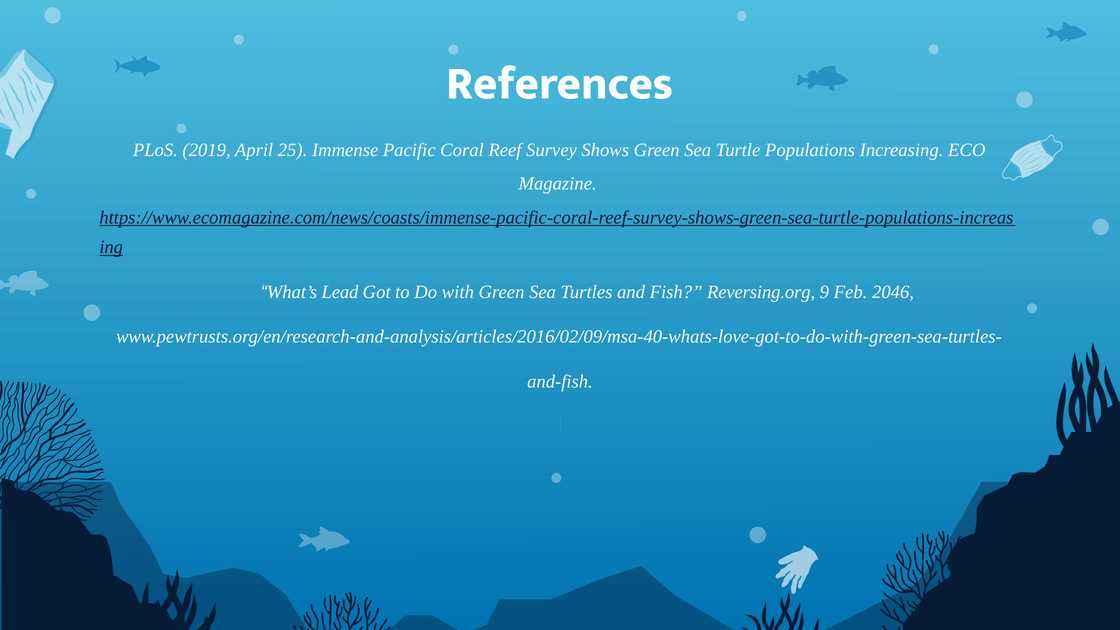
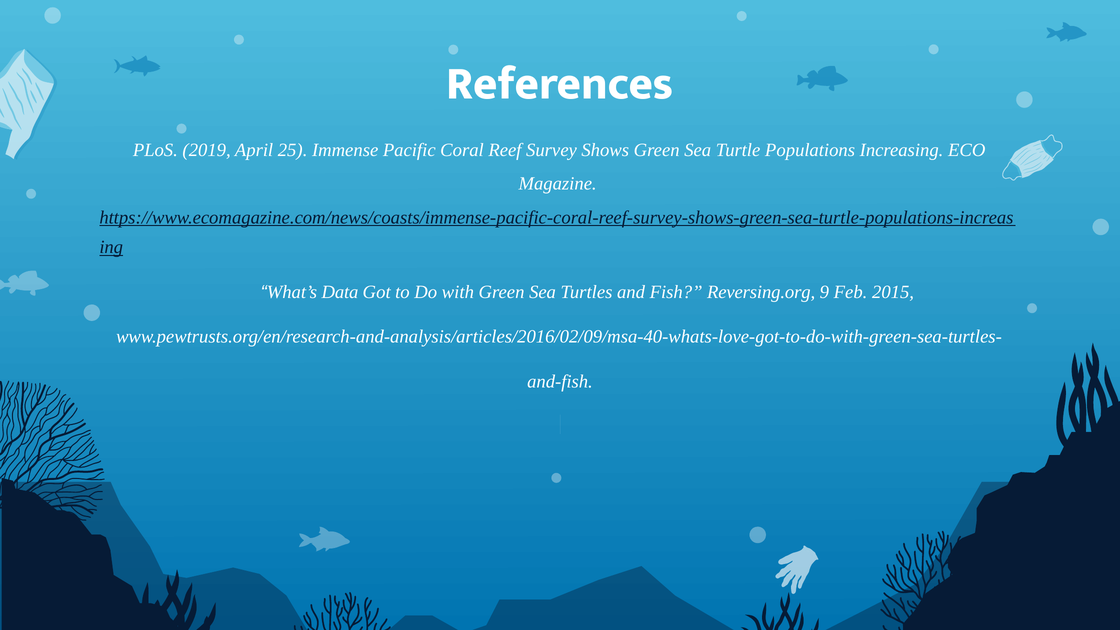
Lead: Lead -> Data (340, 292)
2046: 2046 -> 2015 (893, 292)
